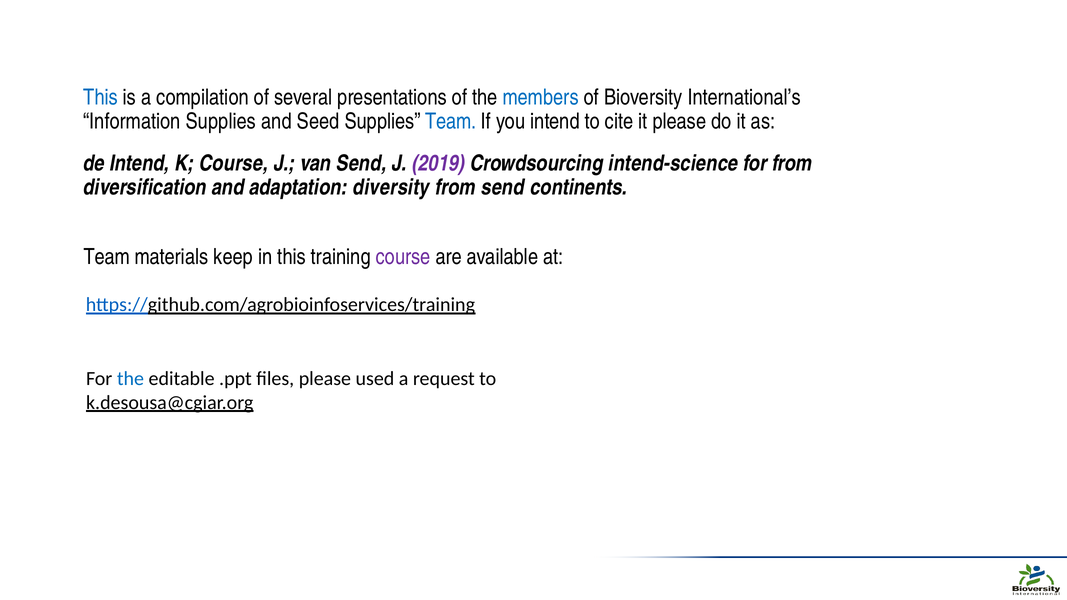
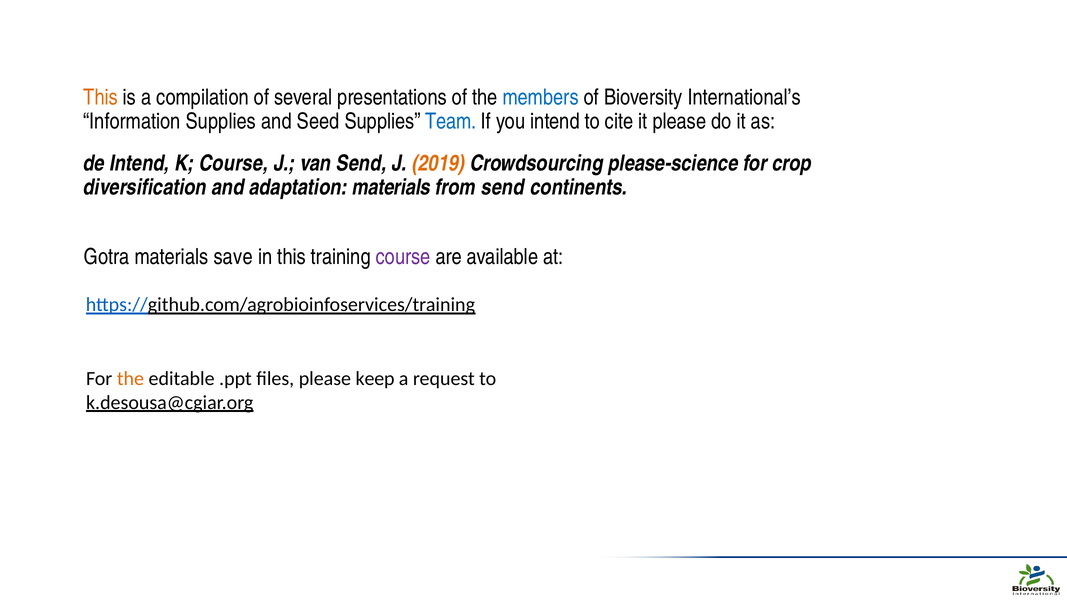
This colour: blue -> orange (101, 97)
2019 colour: purple -> orange (439, 163)
intend-science: intend-science -> please-science (673, 163)
for from: from -> crop (792, 163)
adaptation diversity: diversity -> materials (391, 187)
Team: Team -> Gotra (107, 257)
keep: keep -> save (233, 257)
the colour: blue -> orange (130, 379)
used: used -> keep (375, 379)
